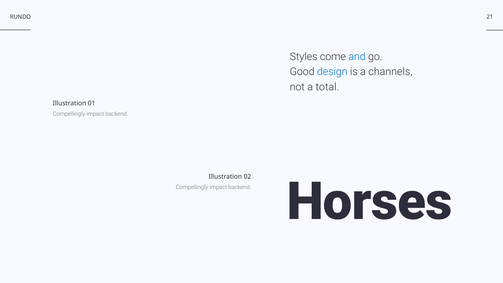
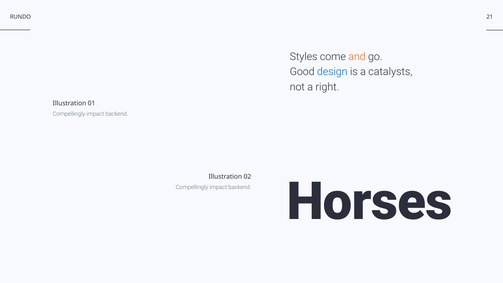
and colour: blue -> orange (357, 57)
channels: channels -> catalysts (390, 72)
total: total -> right (327, 87)
